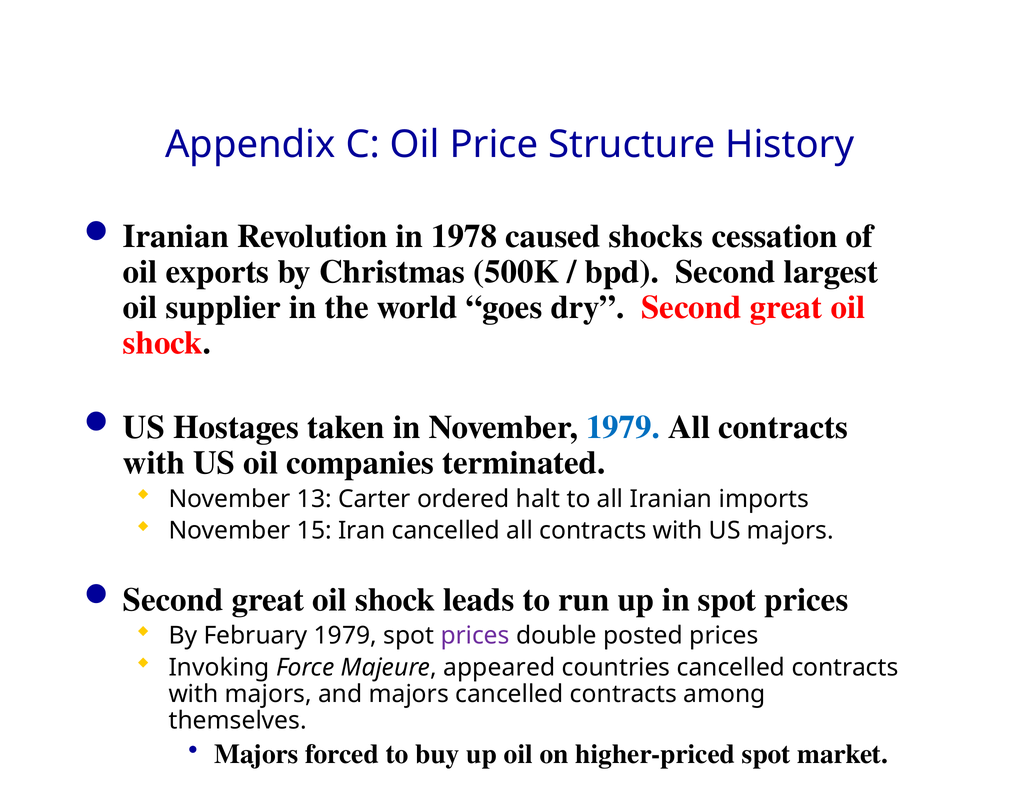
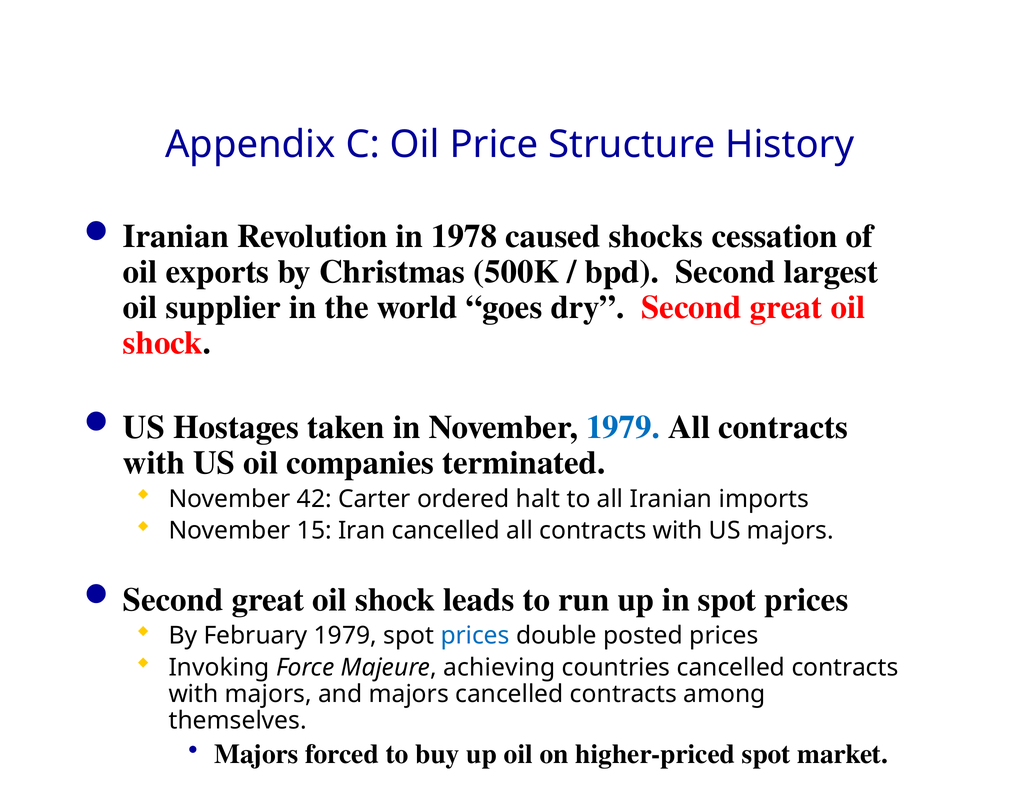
13: 13 -> 42 (314, 499)
prices colour: purple -> blue (475, 635)
appeared: appeared -> achieving (499, 667)
